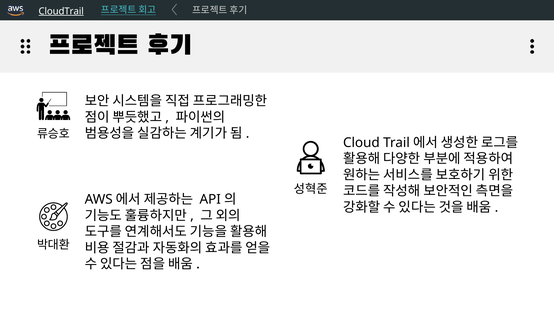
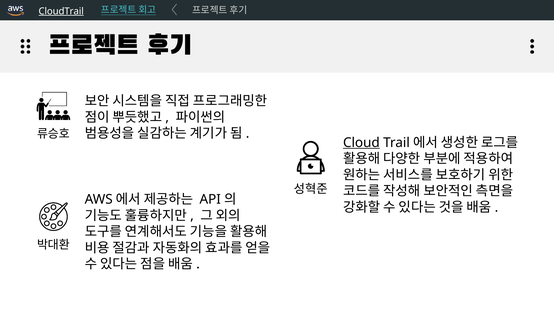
Cloud underline: none -> present (361, 142)
